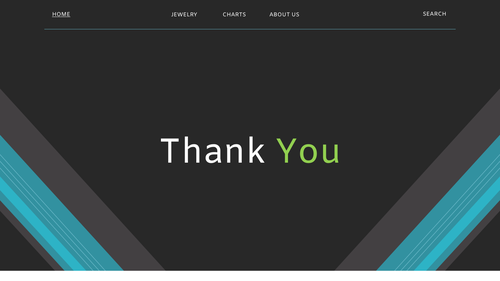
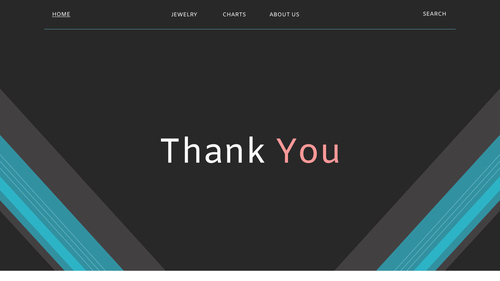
You colour: light green -> pink (308, 152)
